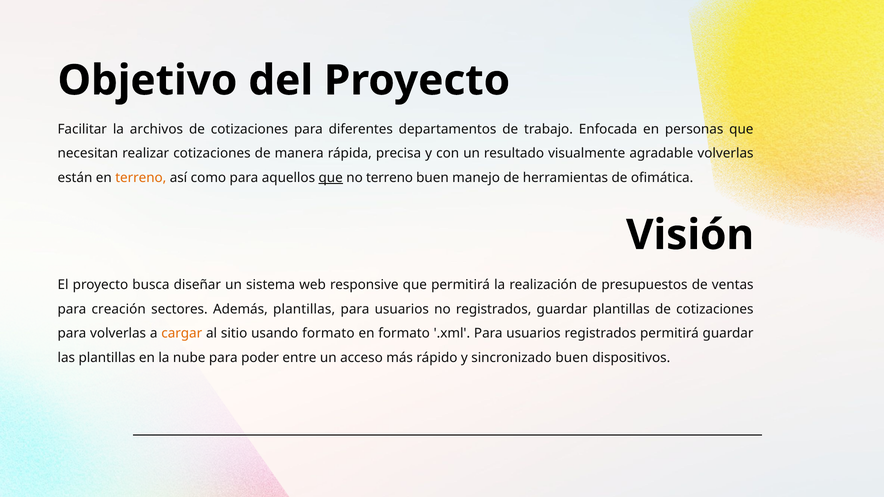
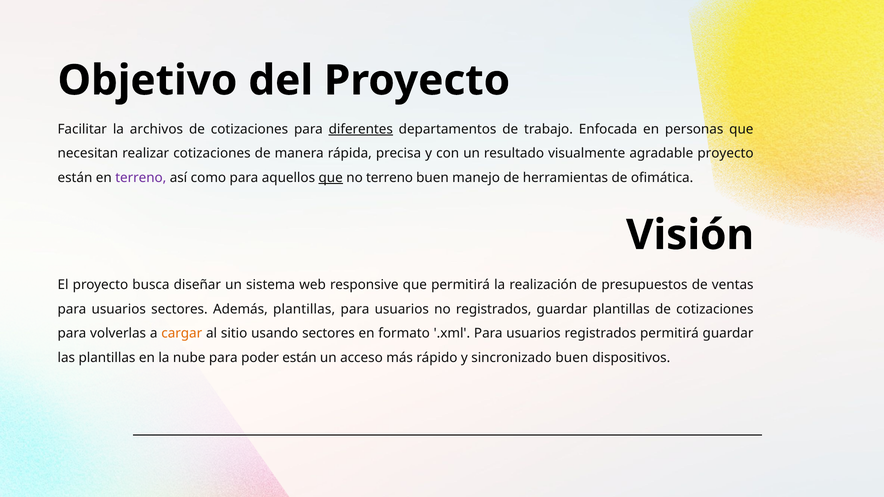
diferentes underline: none -> present (361, 129)
agradable volverlas: volverlas -> proyecto (725, 153)
terreno colour: orange -> purple (141, 178)
creación: creación -> usuarios (119, 309)
usando formato: formato -> sectores (328, 334)
poder entre: entre -> están (300, 358)
